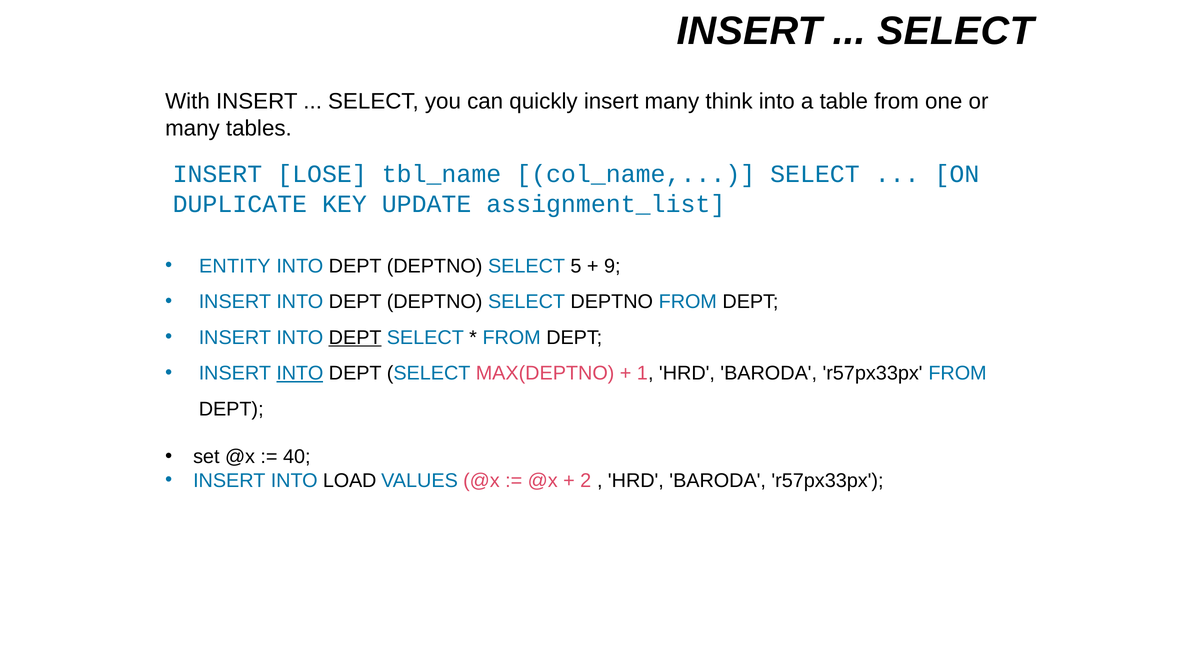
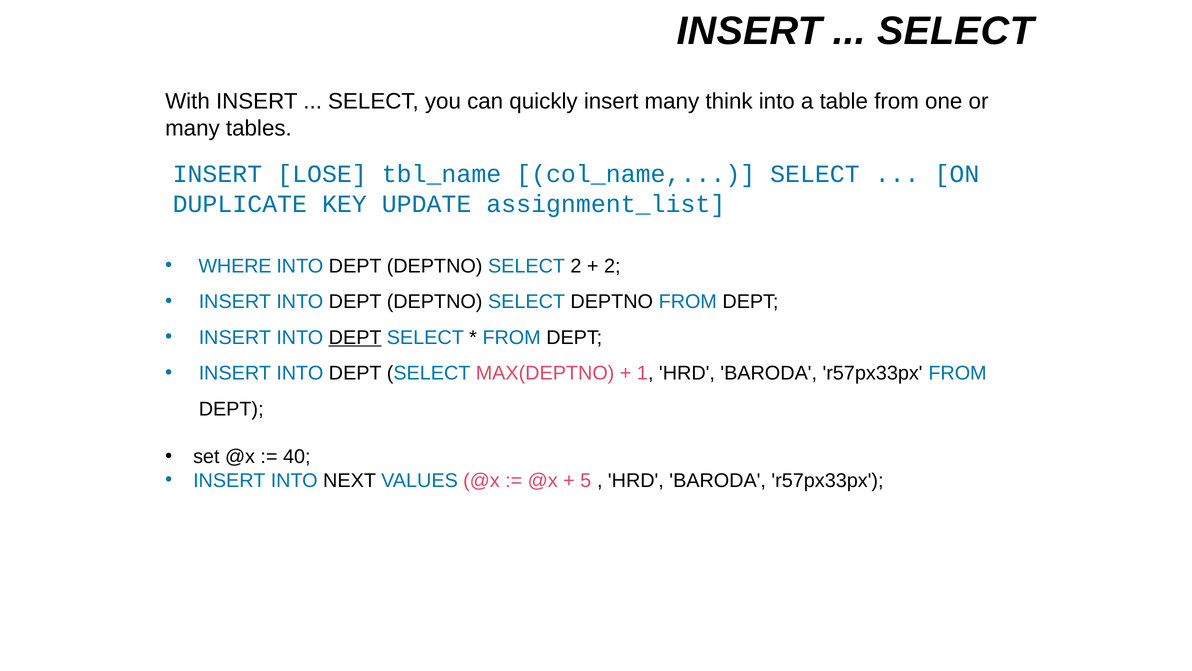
ENTITY: ENTITY -> WHERE (235, 266)
SELECT 5: 5 -> 2 (576, 266)
9: 9 -> 2 (612, 266)
INTO underline: present -> none (300, 373)
LOAD: LOAD -> NEXT (350, 480)
2: 2 -> 5 (586, 480)
